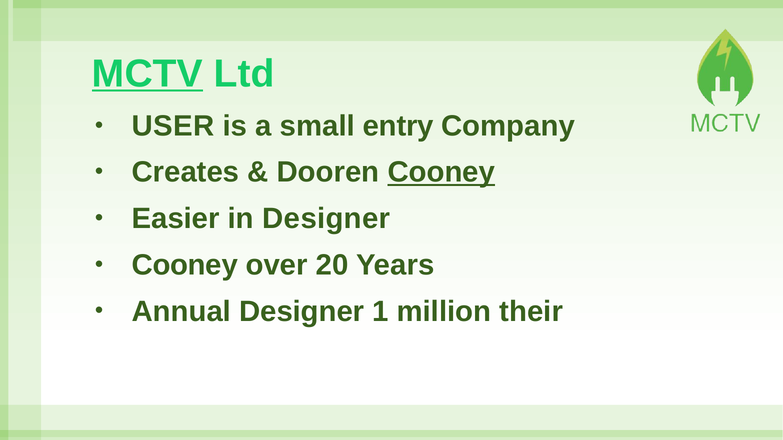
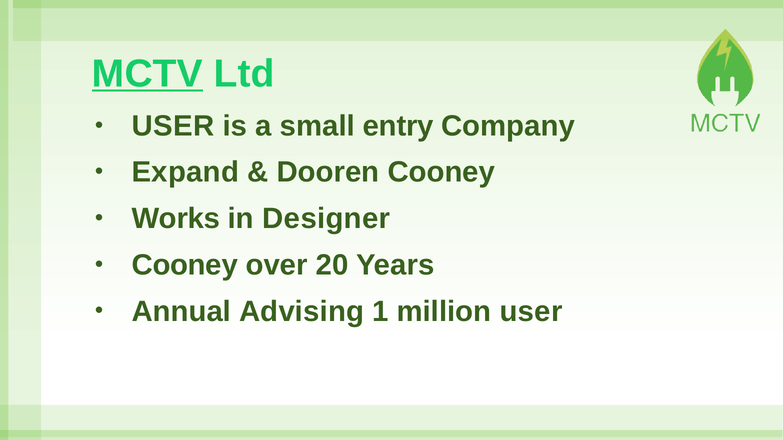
Creates: Creates -> Expand (185, 172)
Cooney underline: present -> none (441, 172)
Easier: Easier -> Works (176, 219)
Annual Designer: Designer -> Advising (302, 312)
million their: their -> user (531, 312)
